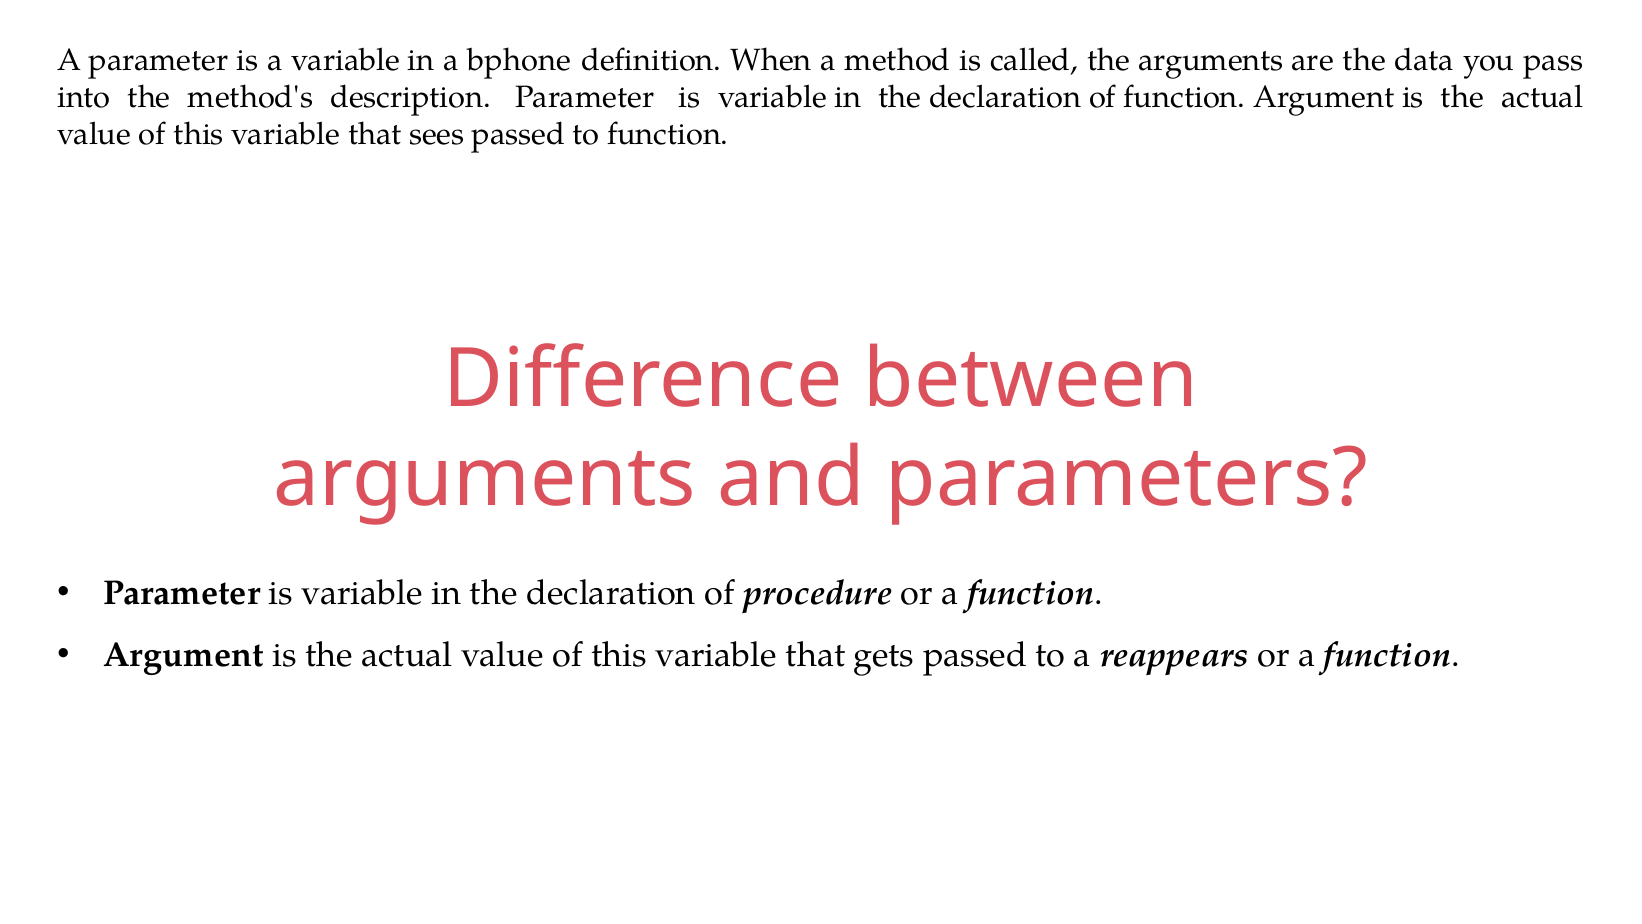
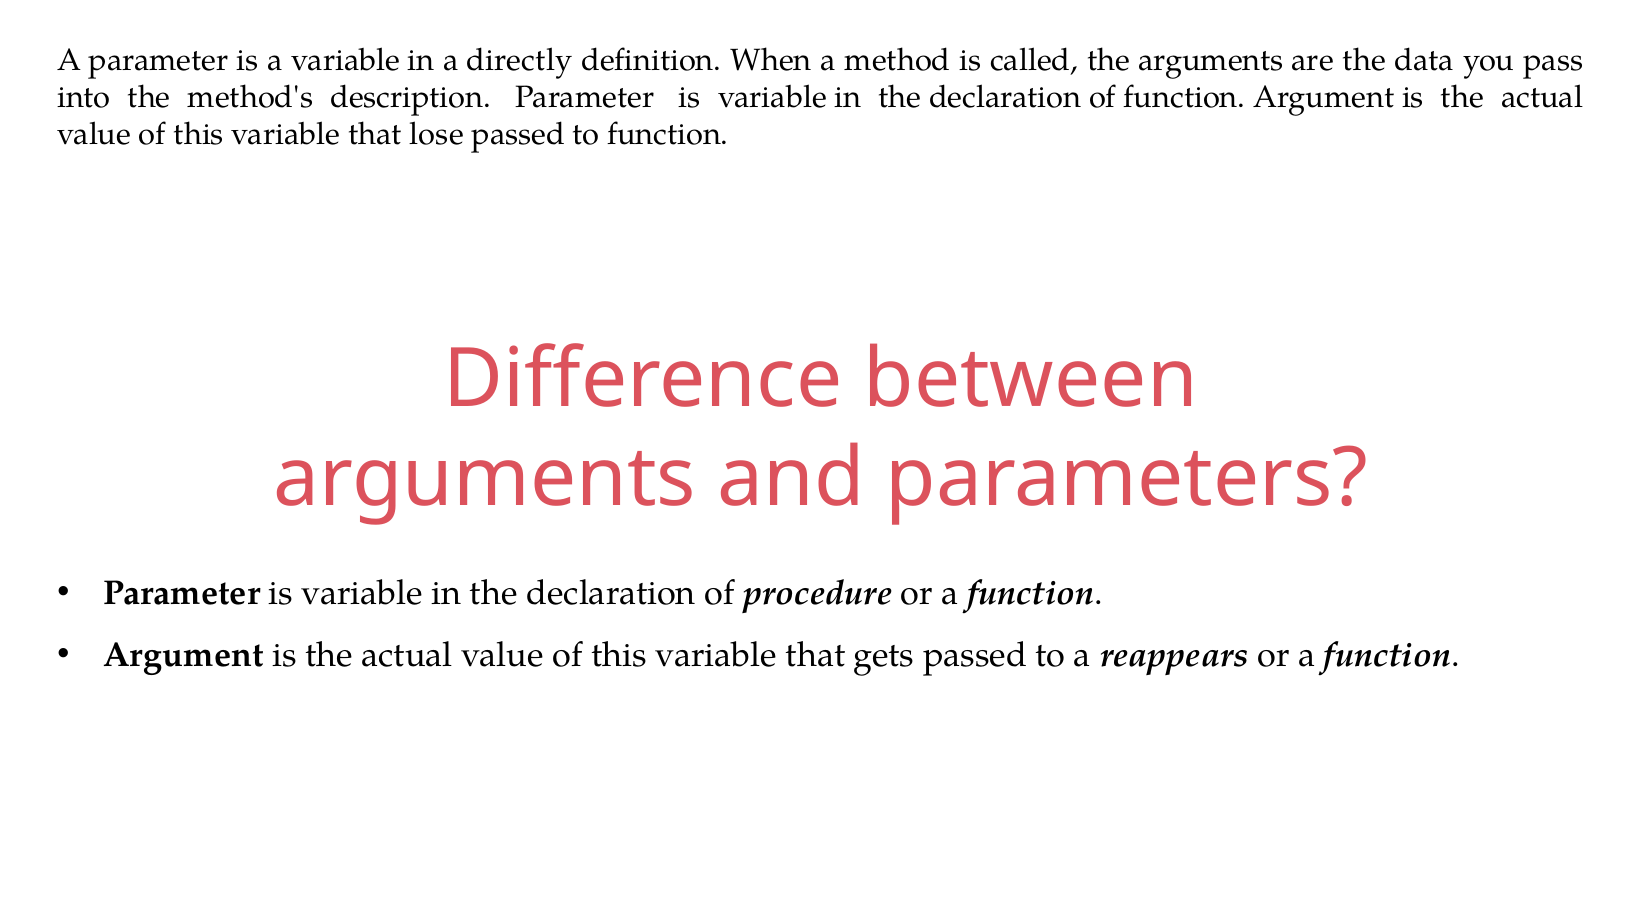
bphone: bphone -> directly (519, 60)
sees: sees -> lose (437, 134)
